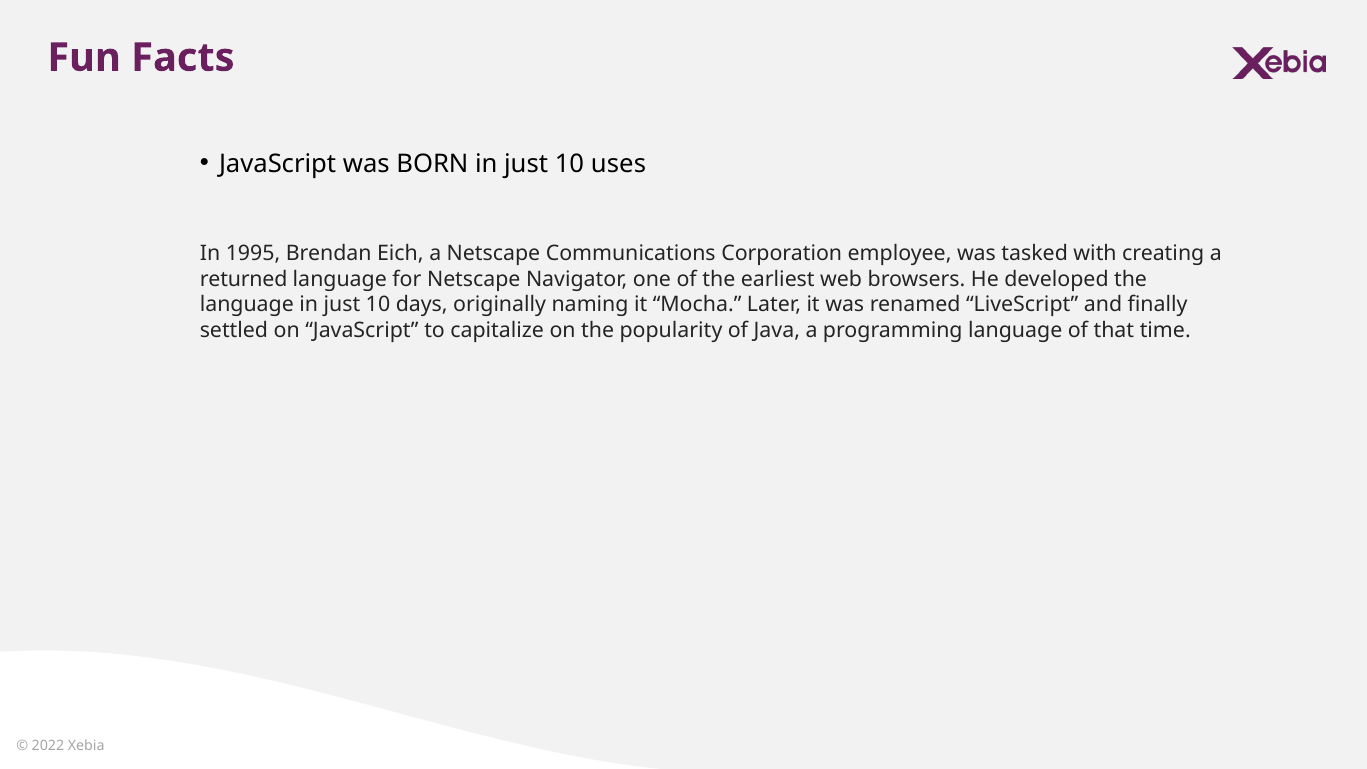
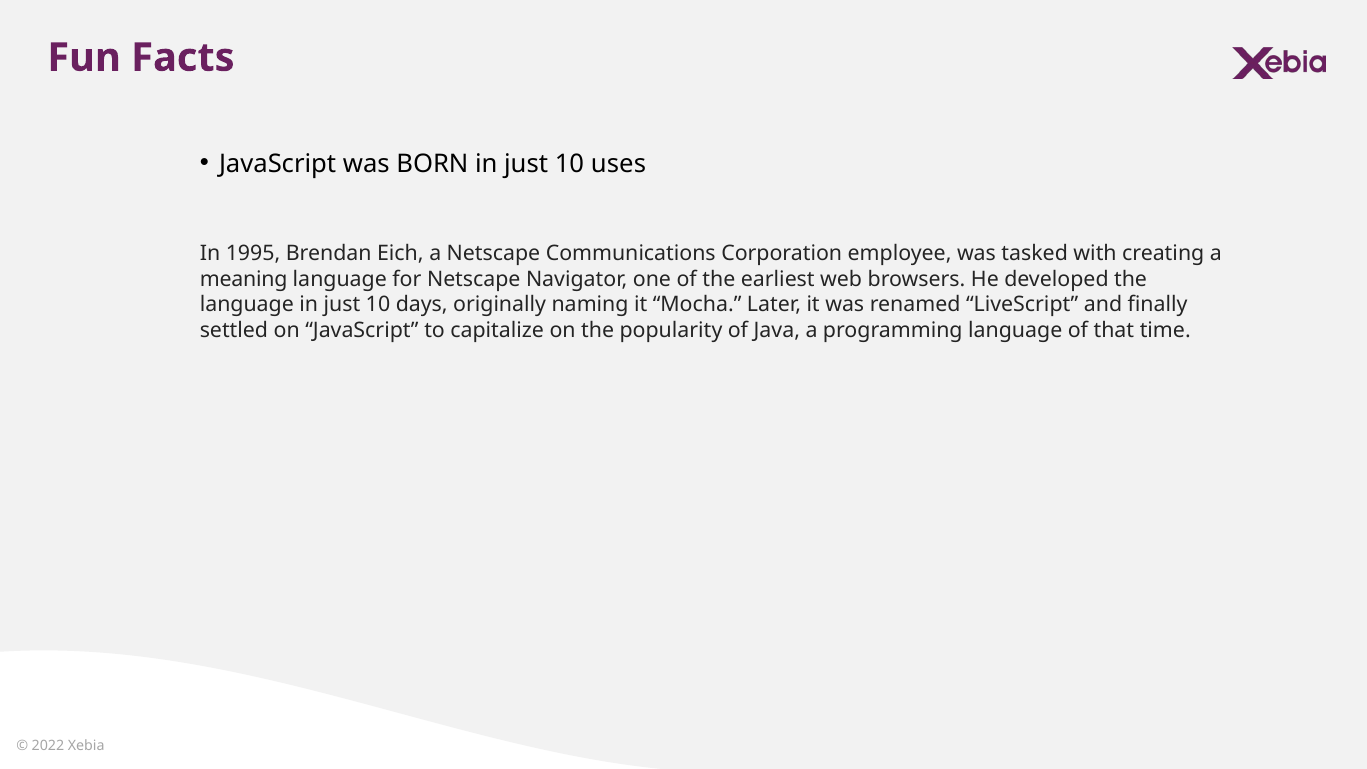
returned: returned -> meaning (244, 279)
